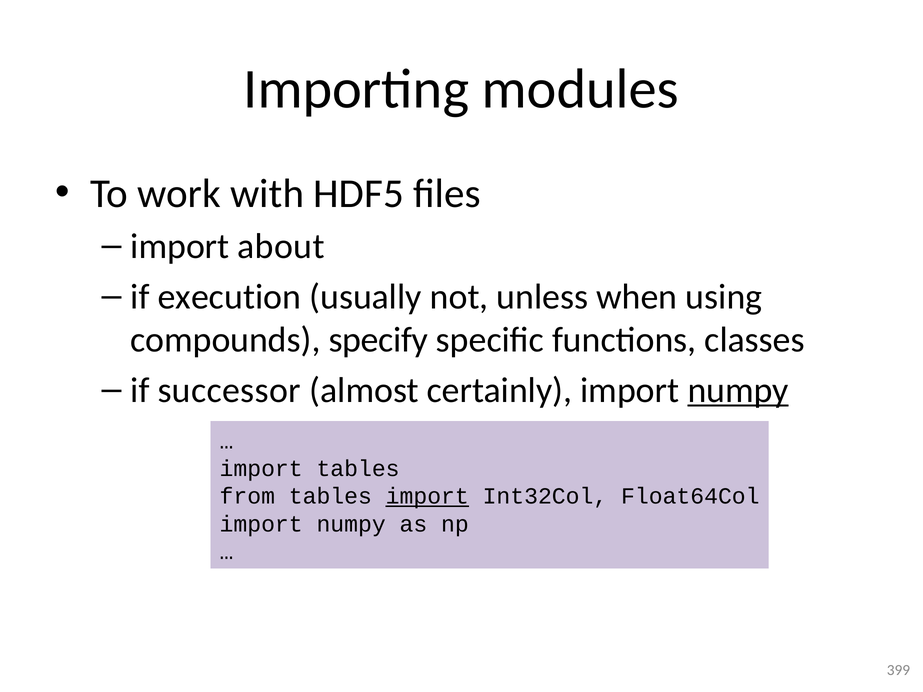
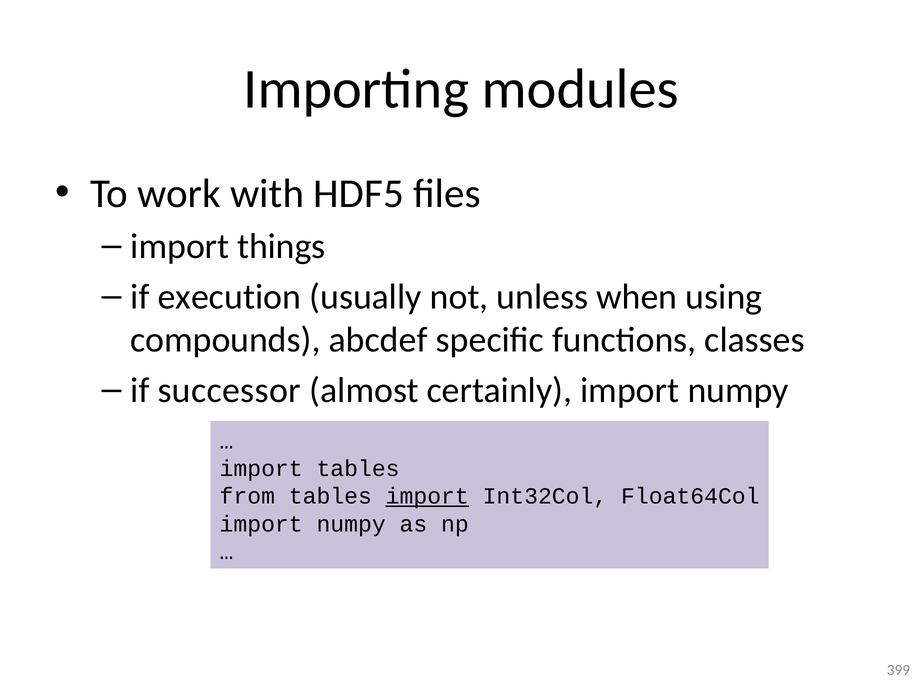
about: about -> things (281, 247)
specify: specify -> abcdef (378, 340)
numpy underline: present -> none (738, 390)
